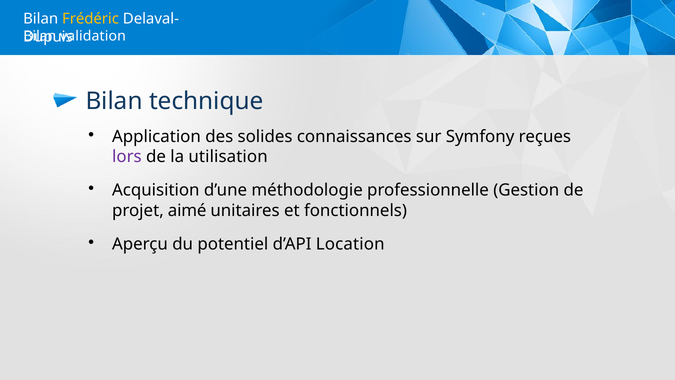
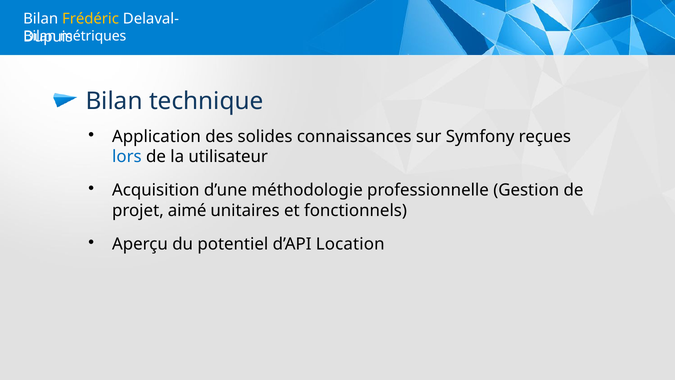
validation: validation -> métriques (93, 36)
lors colour: purple -> blue (127, 157)
utilisation: utilisation -> utilisateur (228, 157)
